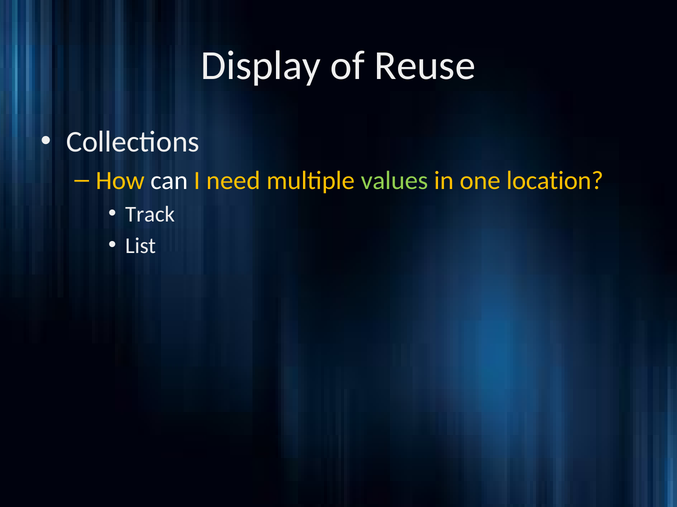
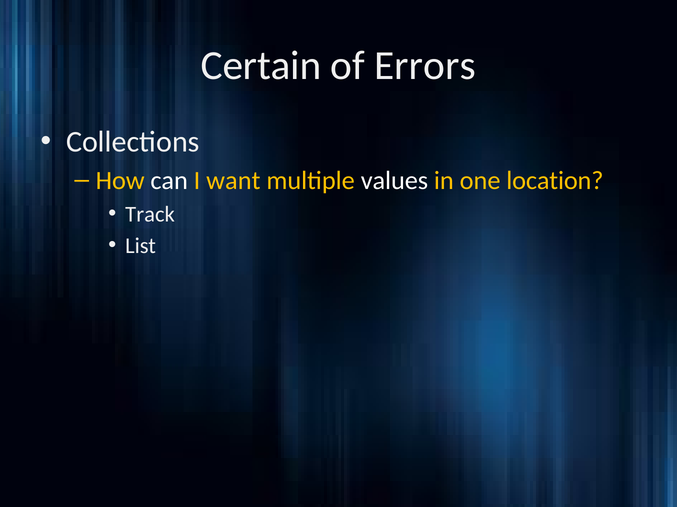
Display: Display -> Certain (261, 66)
Reuse: Reuse -> Errors (425, 66)
need: need -> want (233, 181)
values colour: light green -> white (394, 181)
